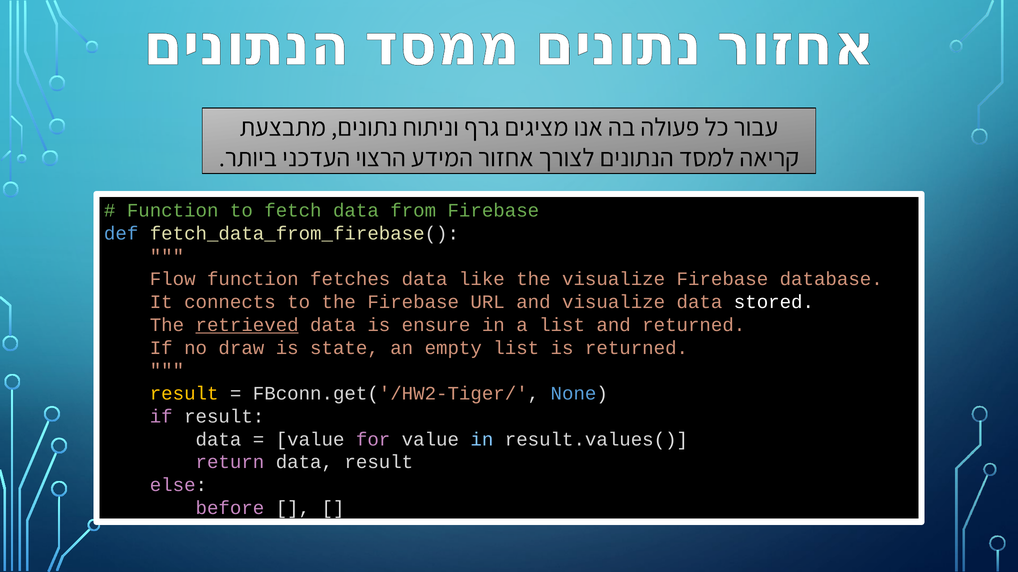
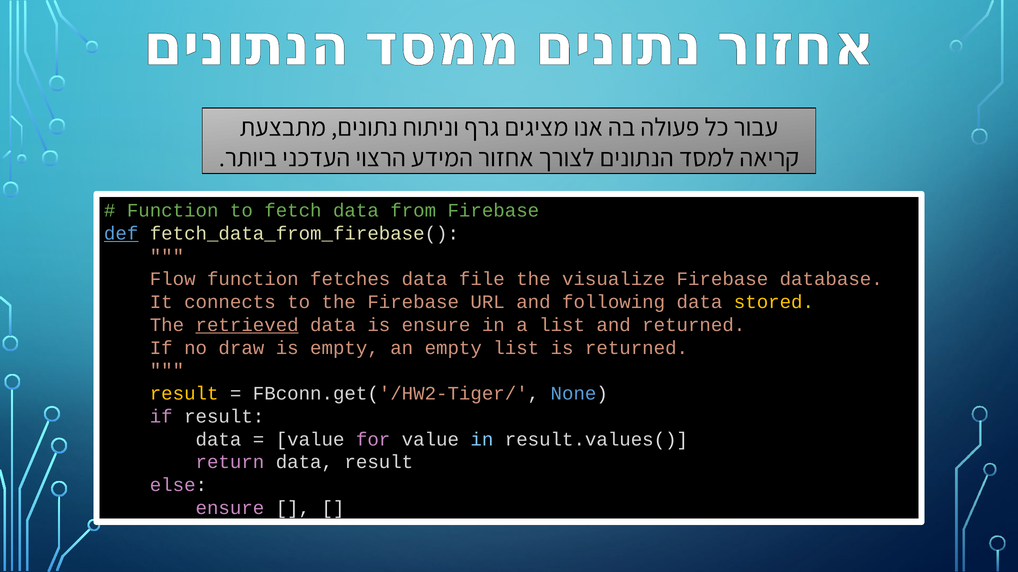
def underline: none -> present (121, 234)
like: like -> file (482, 279)
and visualize: visualize -> following (614, 302)
stored colour: white -> yellow (774, 302)
is state: state -> empty (344, 348)
before: before -> ensure (230, 508)
